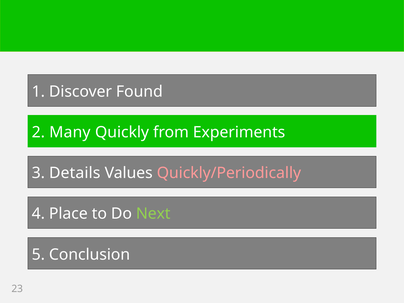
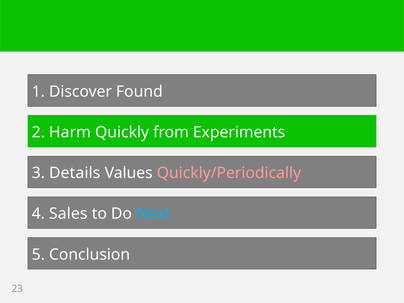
Many: Many -> Harm (70, 132)
Place: Place -> Sales (68, 214)
Next colour: light green -> light blue (153, 214)
